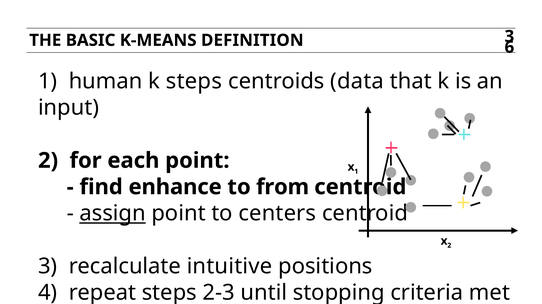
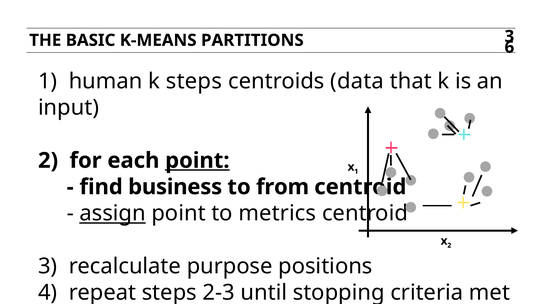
DEFINITION: DEFINITION -> PARTITIONS (252, 40)
point underline: none -> present (197, 161)
enhance: enhance -> business (175, 187)
centers: centers -> metrics (277, 214)
intuitive: intuitive -> purpose (230, 267)
